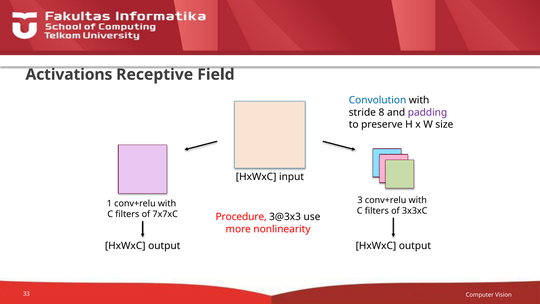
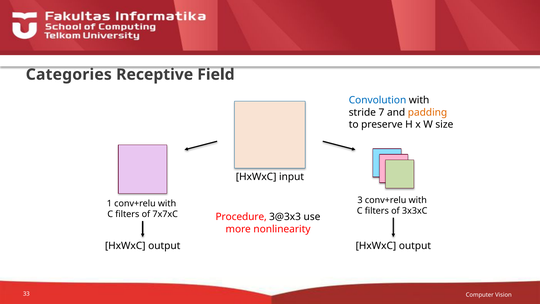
Activations: Activations -> Categories (69, 74)
8: 8 -> 7 (381, 112)
padding colour: purple -> orange (428, 112)
